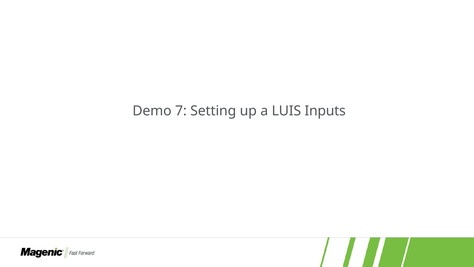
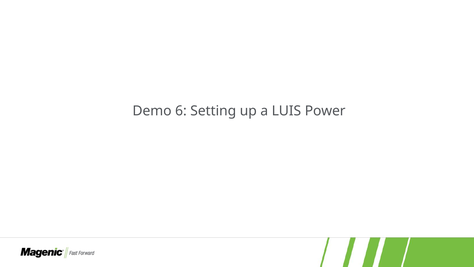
7: 7 -> 6 (181, 111)
Inputs: Inputs -> Power (325, 111)
